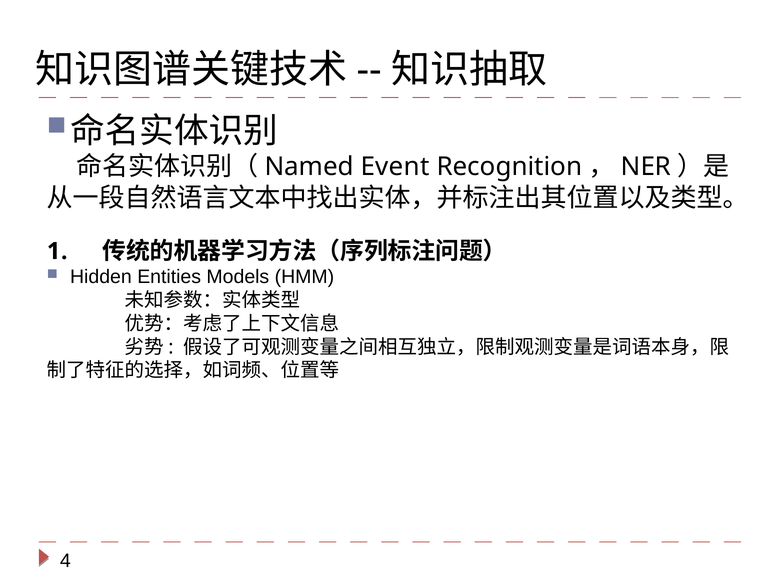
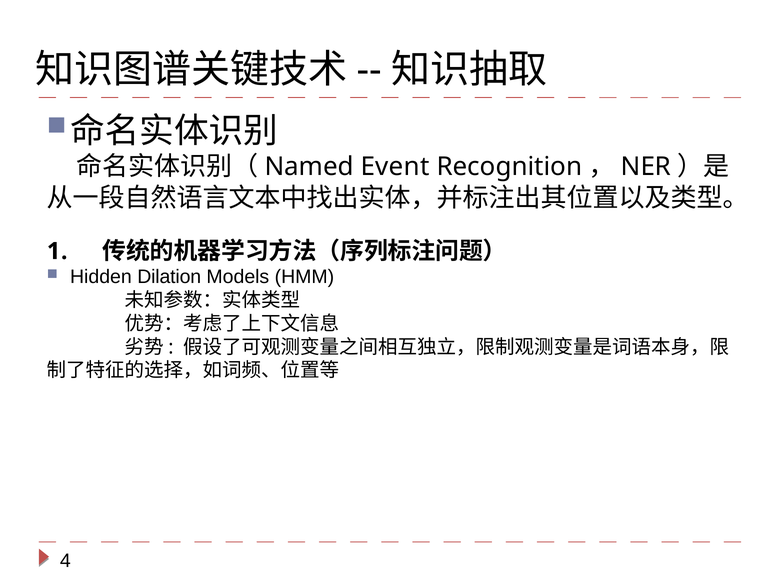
Entities: Entities -> Dilation (169, 277)
